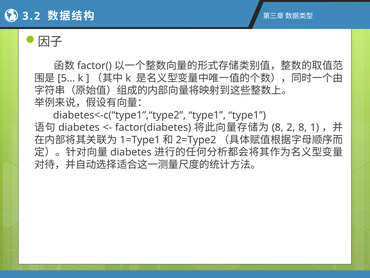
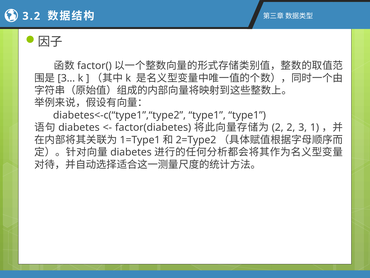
5: 5 -> 3 (66, 78)
8: 8 -> 2 (278, 127)
2 8: 8 -> 3 (303, 127)
